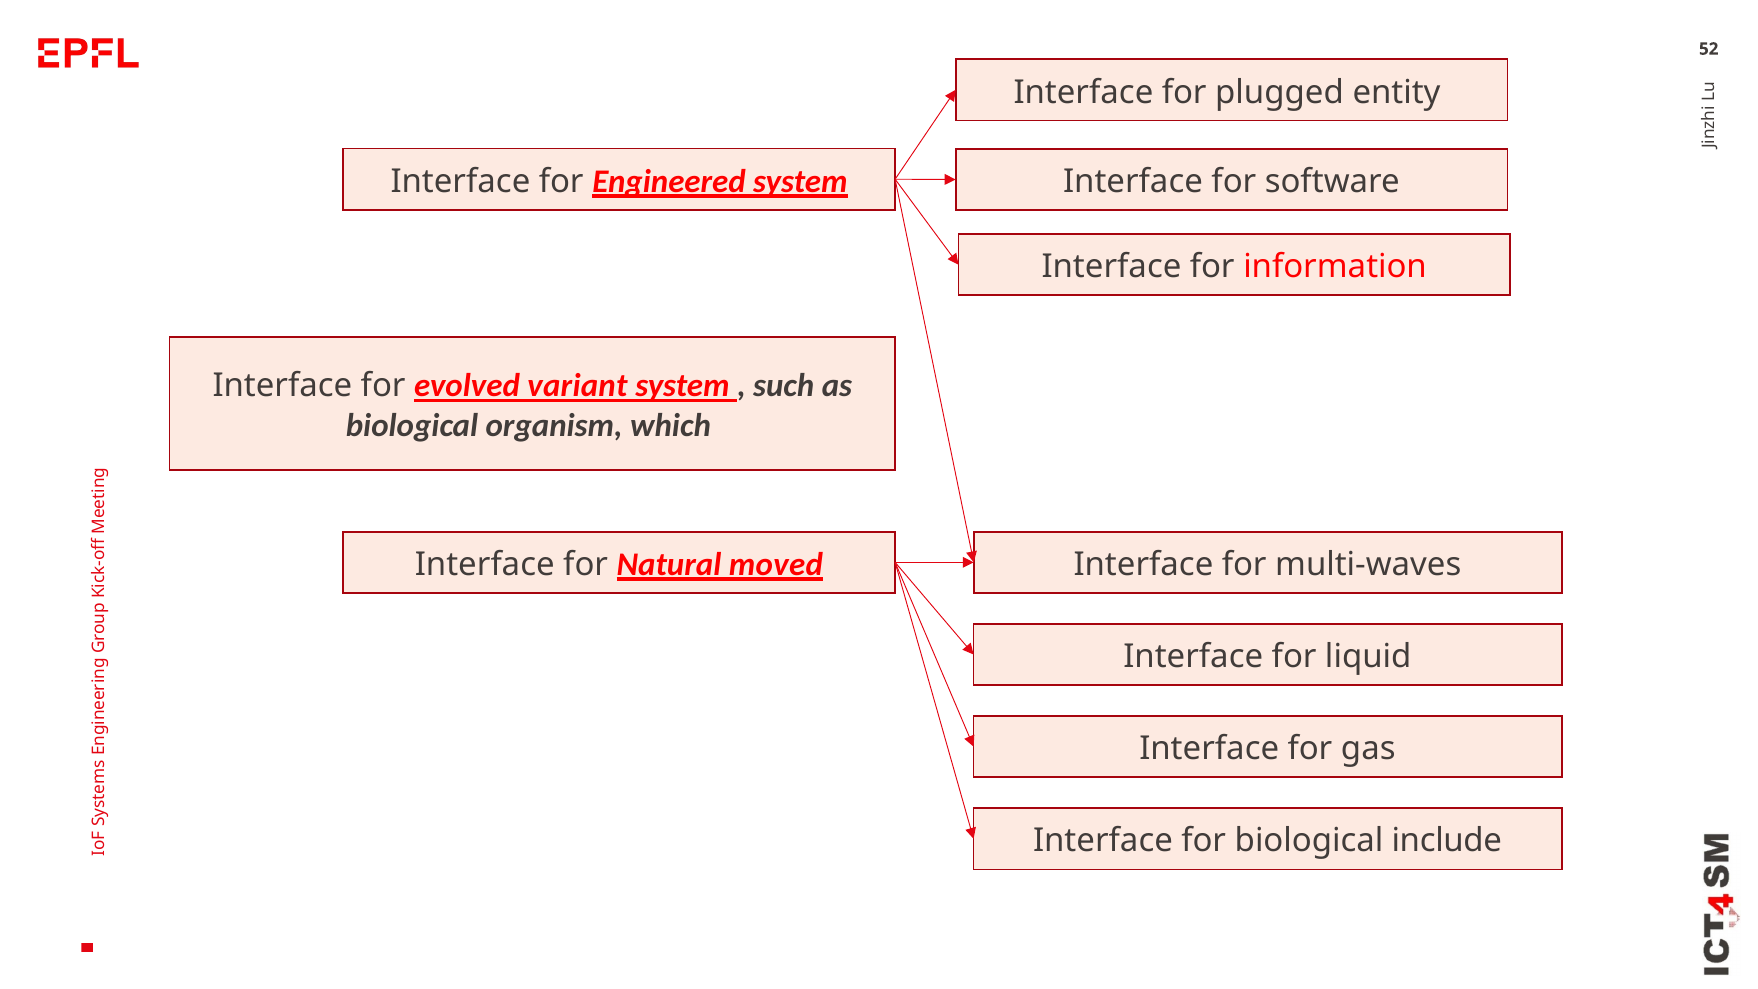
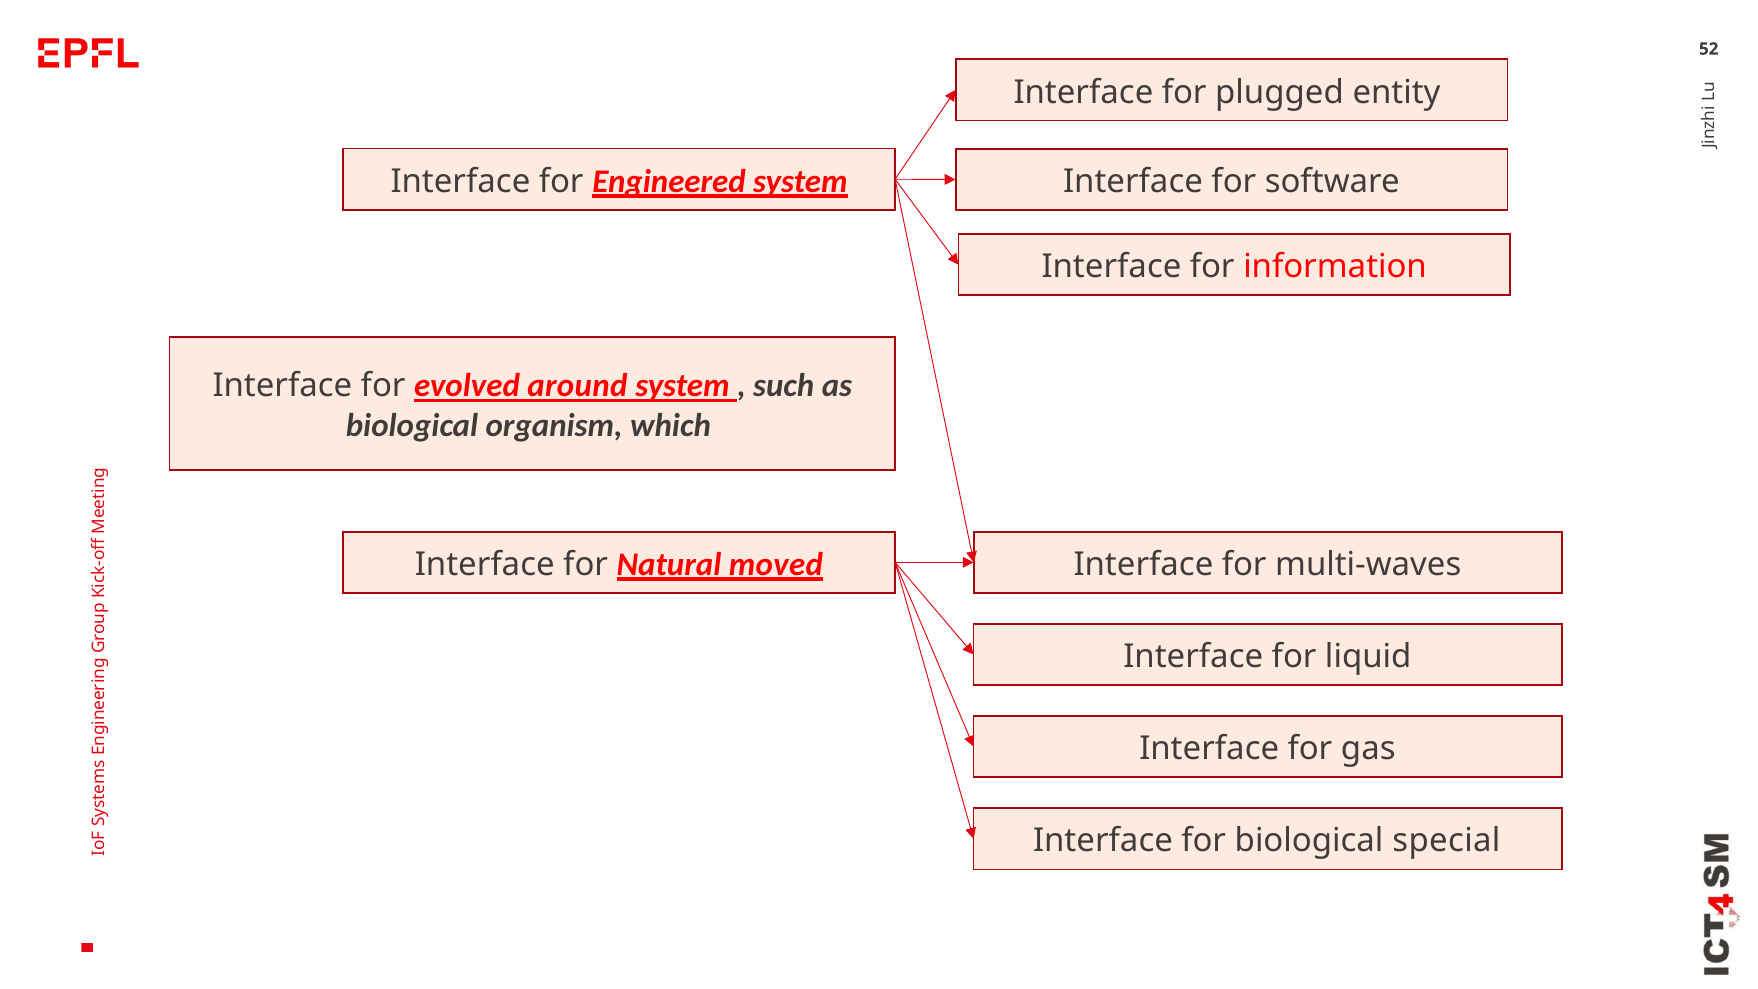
variant: variant -> around (577, 386)
include: include -> special (1446, 841)
